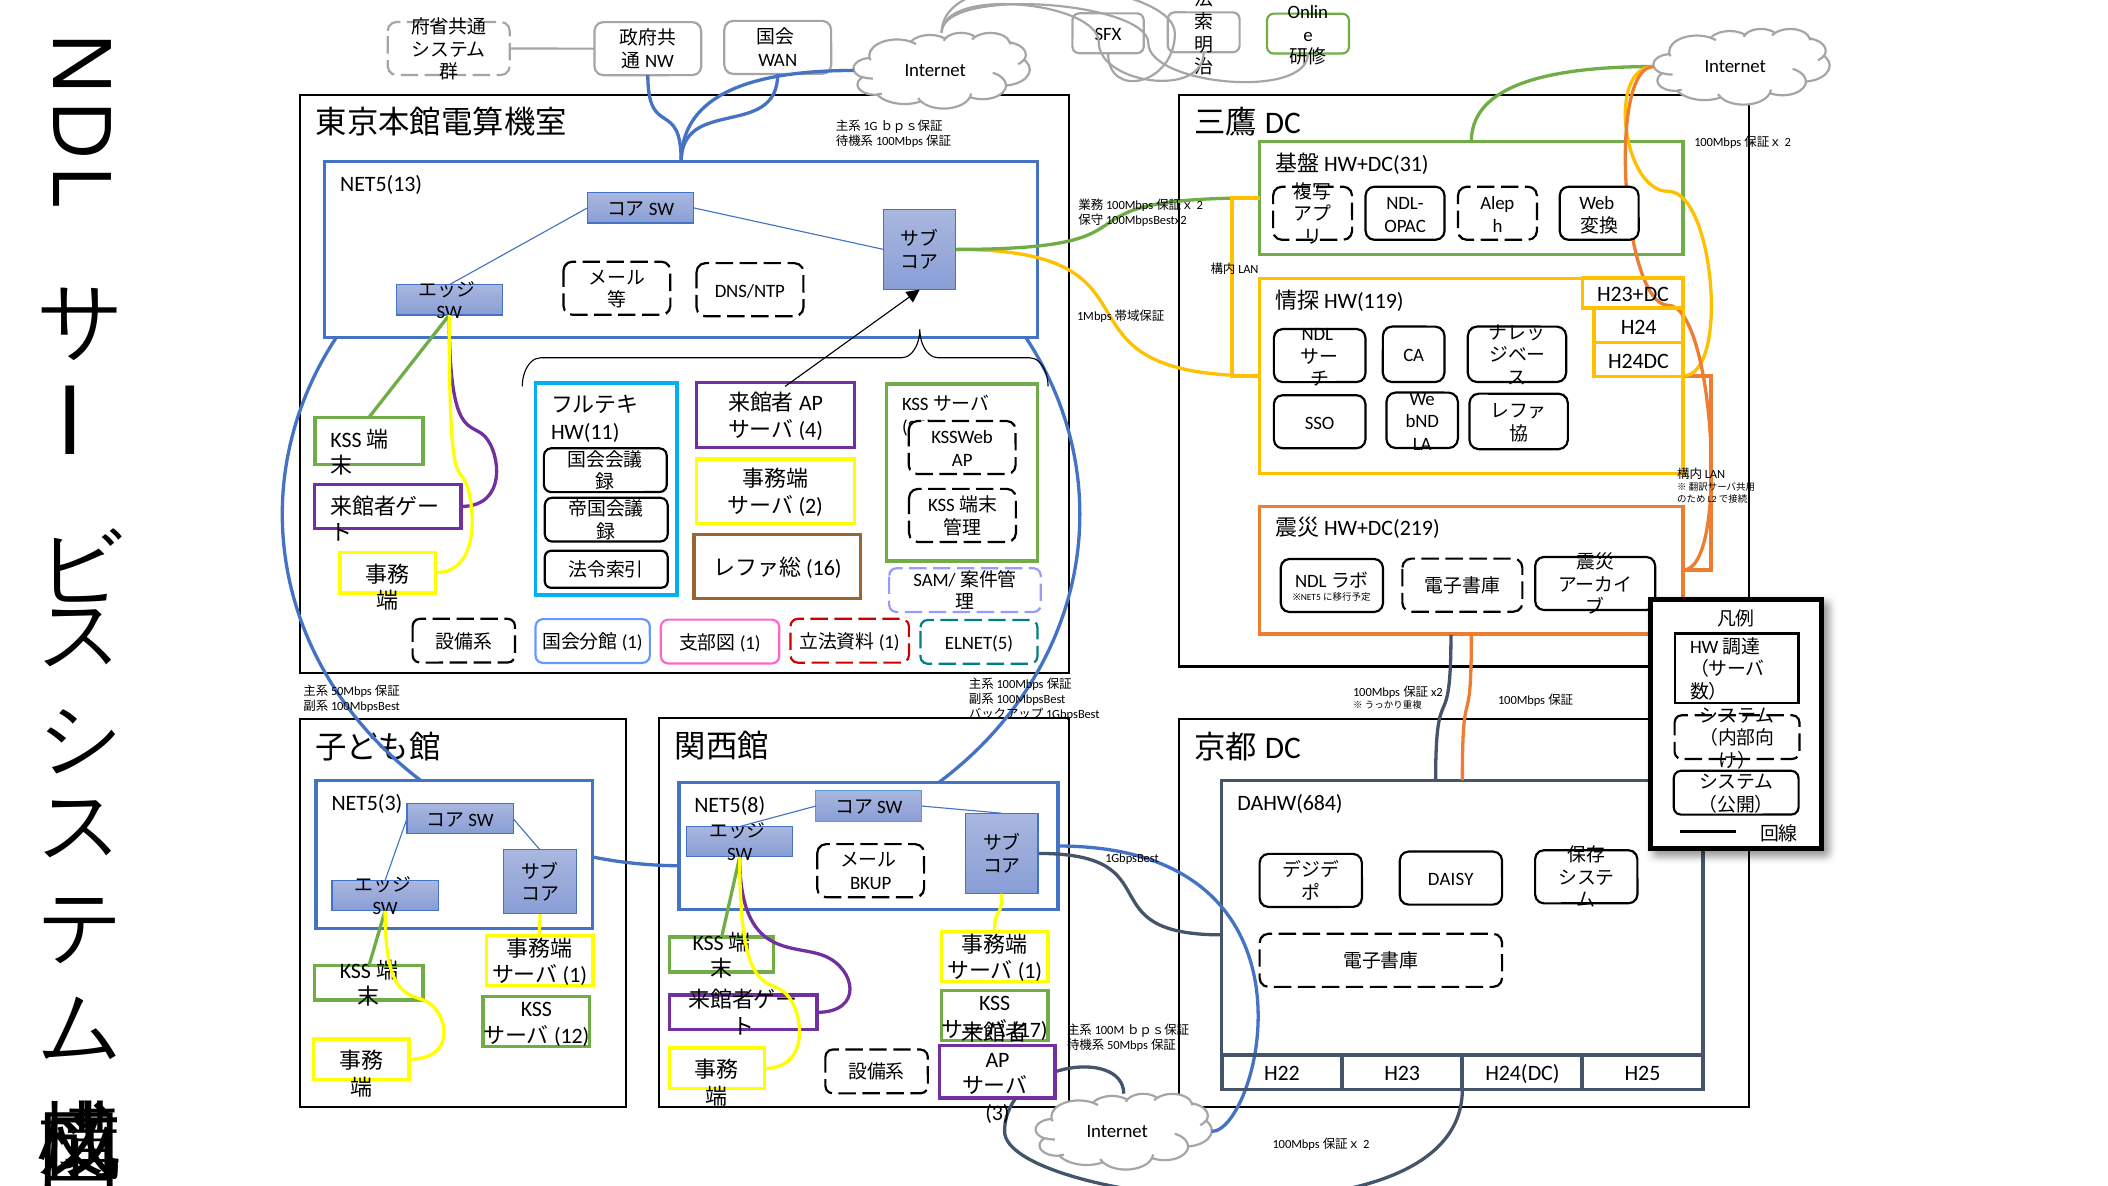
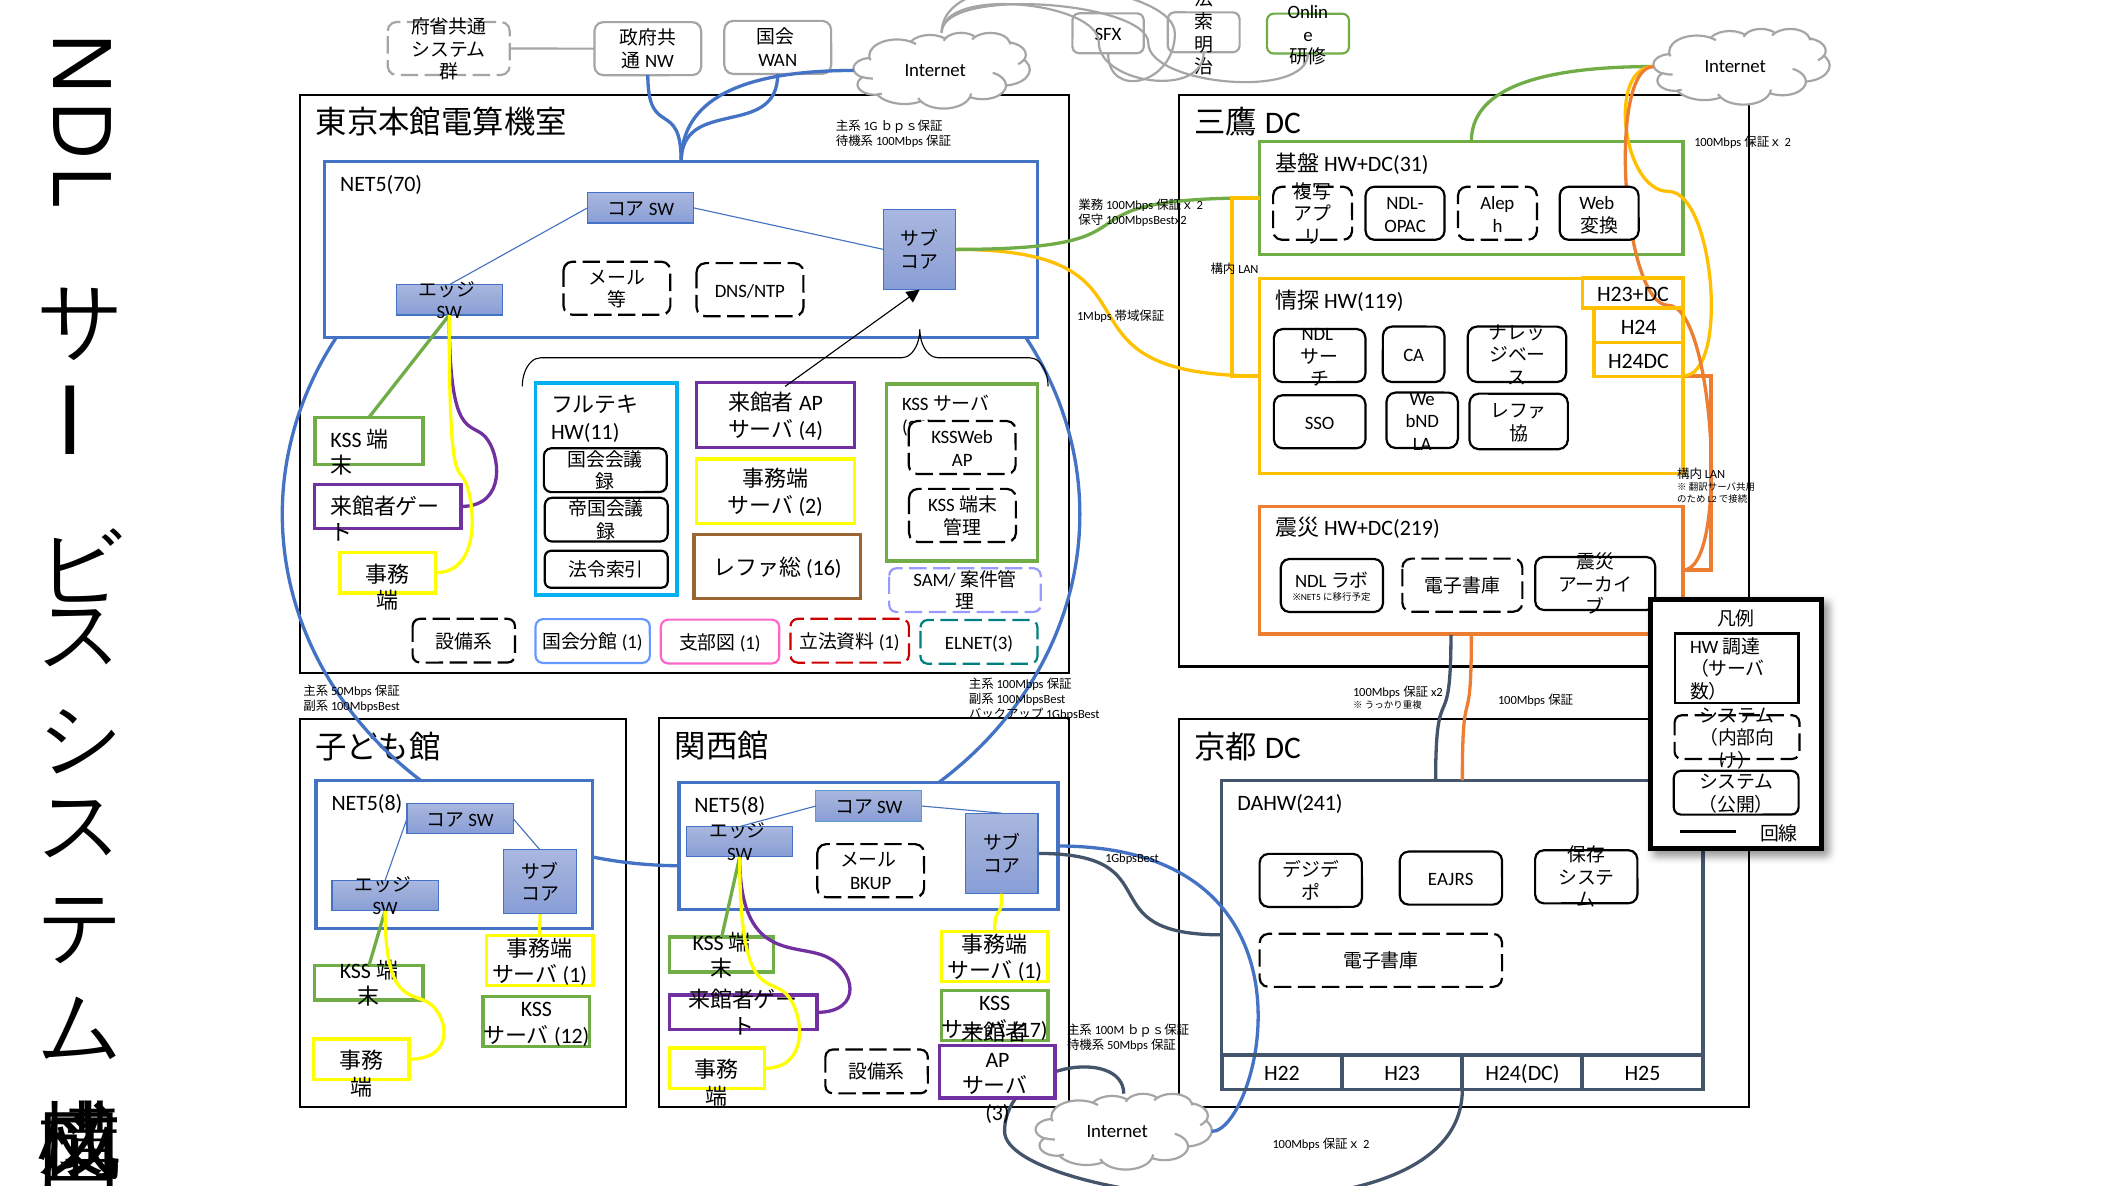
NET5(13: NET5(13 -> NET5(70 (381, 184)
ELNET(5: ELNET(5 -> ELNET(3 (979, 643)
NET5(3: NET5(3 -> NET5(8 (367, 803)
DAHW(684: DAHW(684 -> DAHW(241 (1290, 803)
DAISY: DAISY -> EAJRS (1451, 879)
